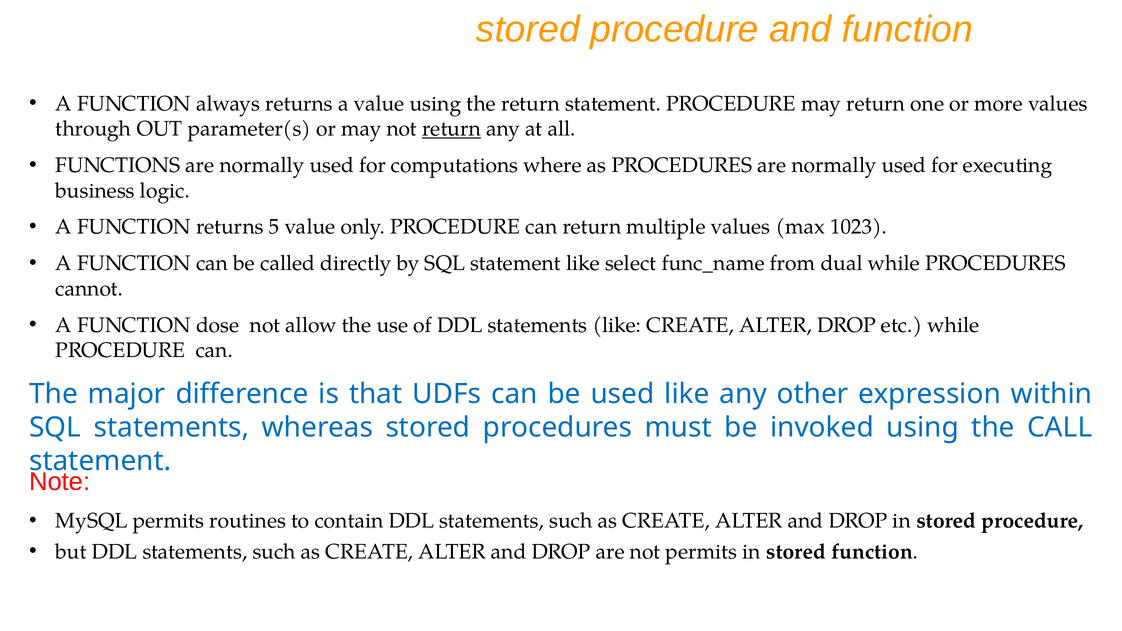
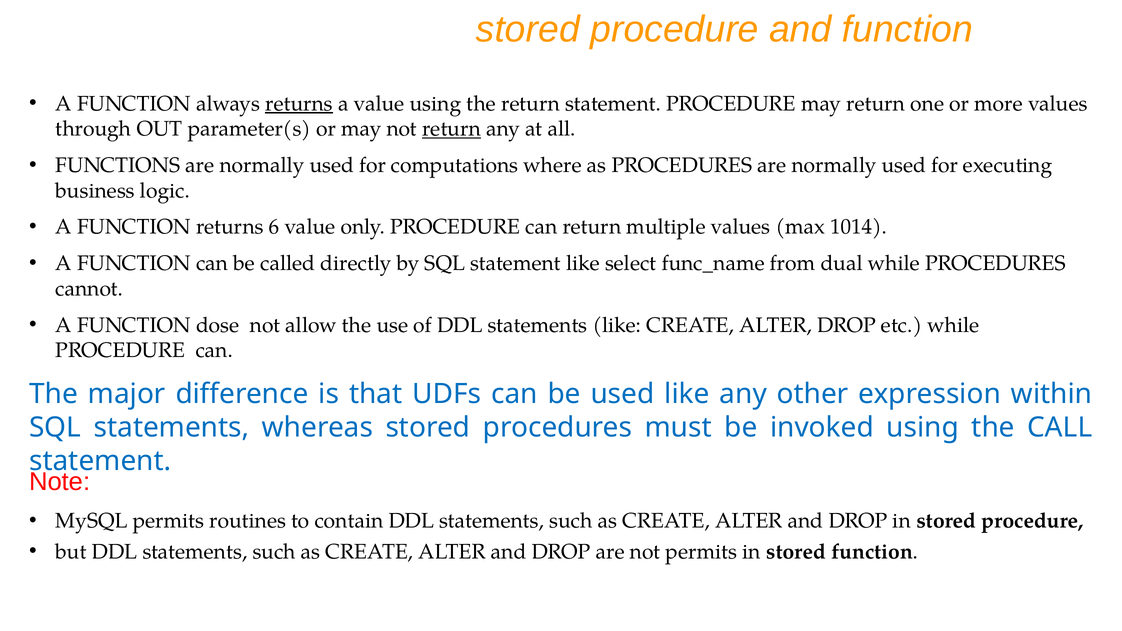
returns underline: none -> present (299, 104)
5: 5 -> 6 (274, 227)
1023: 1023 -> 1014 (859, 227)
